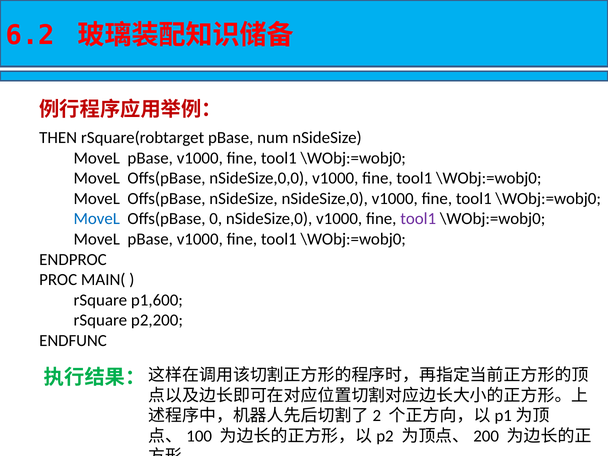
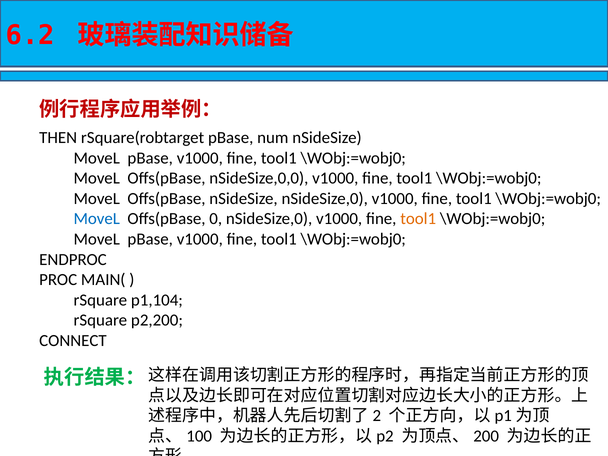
tool1 colour: purple -> orange (418, 219)
p1,600: p1,600 -> p1,104 (157, 300)
ENDFUNC: ENDFUNC -> CONNECT (73, 341)
